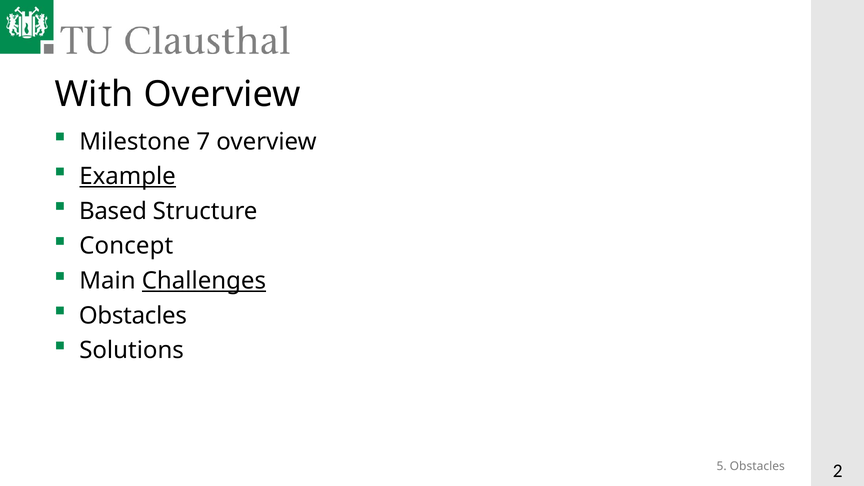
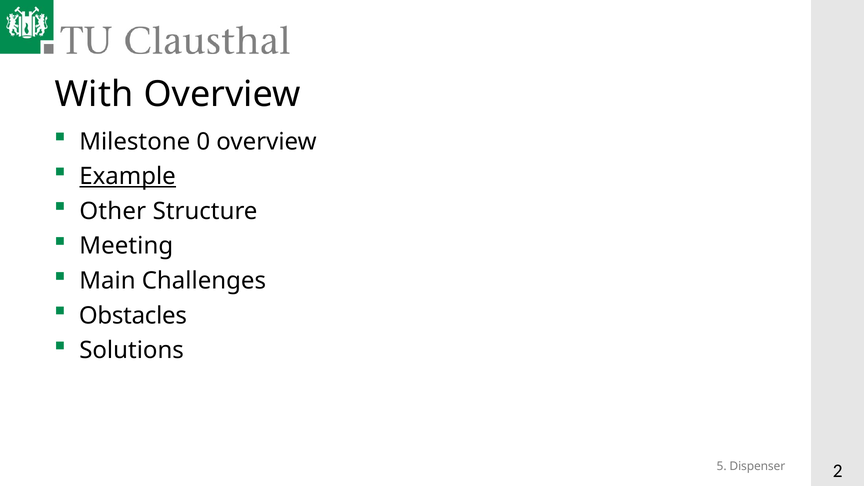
7: 7 -> 0 (203, 142)
Based: Based -> Other (113, 211)
Concept: Concept -> Meeting (126, 246)
Challenges underline: present -> none (204, 281)
5 Obstacles: Obstacles -> Dispenser (757, 466)
